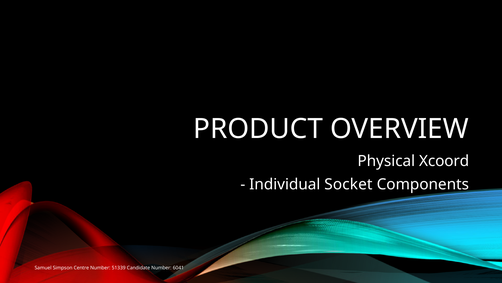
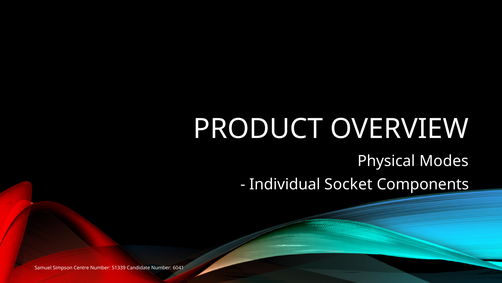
Xcoord: Xcoord -> Modes (444, 161)
